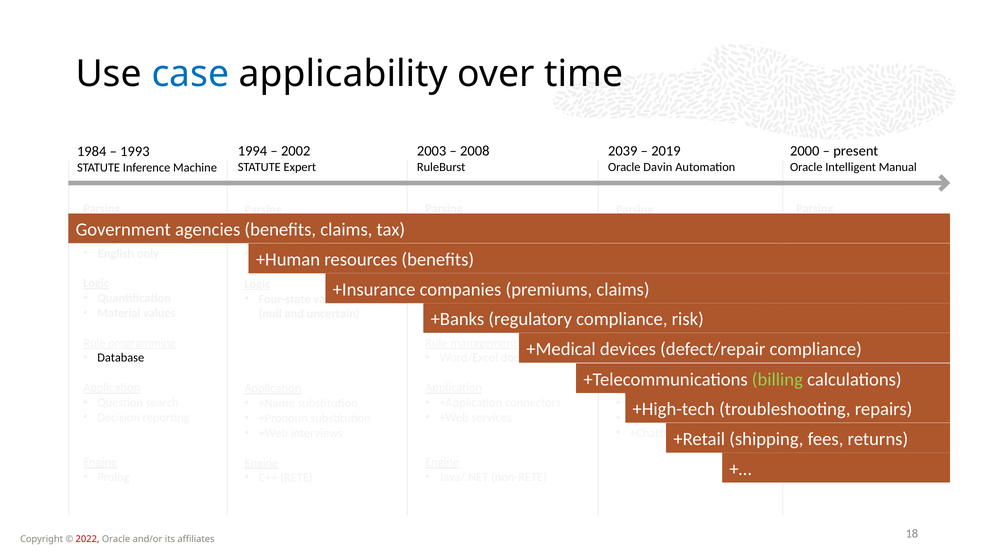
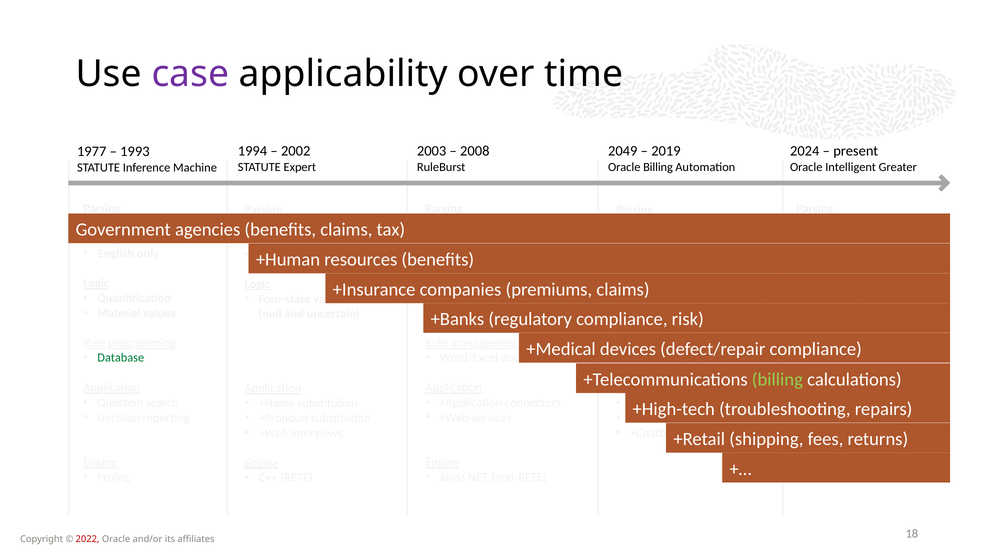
case colour: blue -> purple (190, 74)
2039: 2039 -> 2049 (623, 151)
2000: 2000 -> 2024 (805, 151)
1984: 1984 -> 1977 (92, 152)
Oracle Davin: Davin -> Billing (658, 167)
Intelligent Manual: Manual -> Greater (898, 167)
Database colour: black -> green (121, 358)
